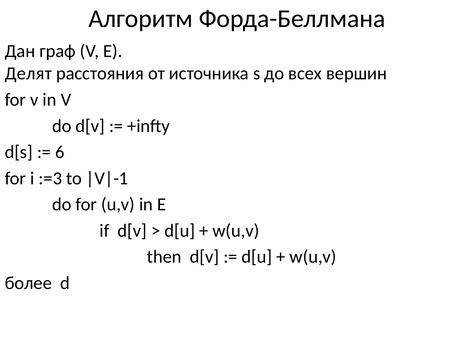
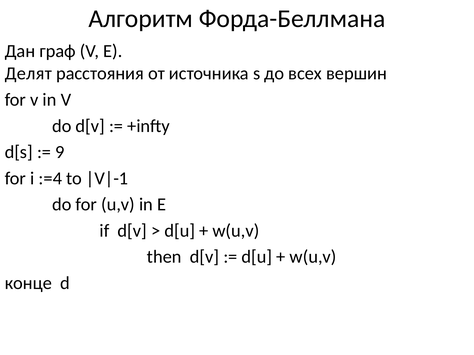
6: 6 -> 9 (60, 152)
:=3: :=3 -> :=4 (50, 179)
более: более -> конце (28, 283)
